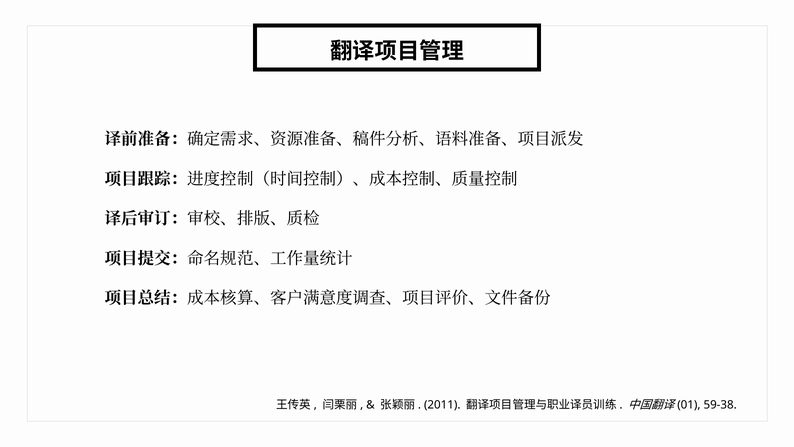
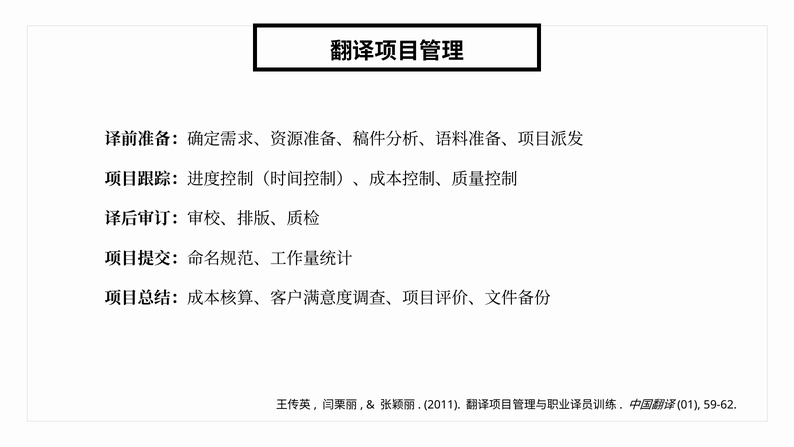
59-38: 59-38 -> 59-62 (720, 405)
